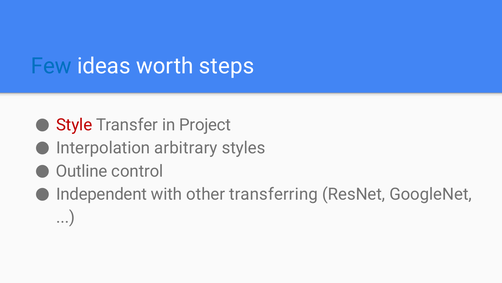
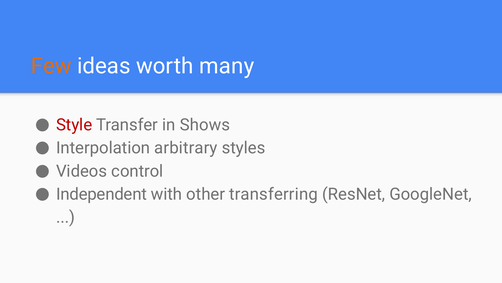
Few colour: blue -> orange (51, 66)
steps: steps -> many (227, 66)
Project: Project -> Shows (205, 125)
Outline: Outline -> Videos (82, 171)
